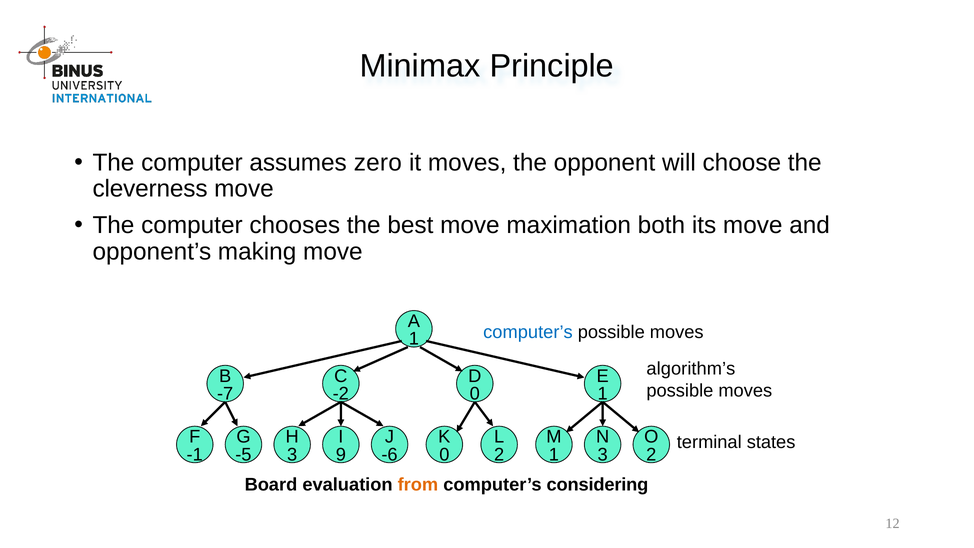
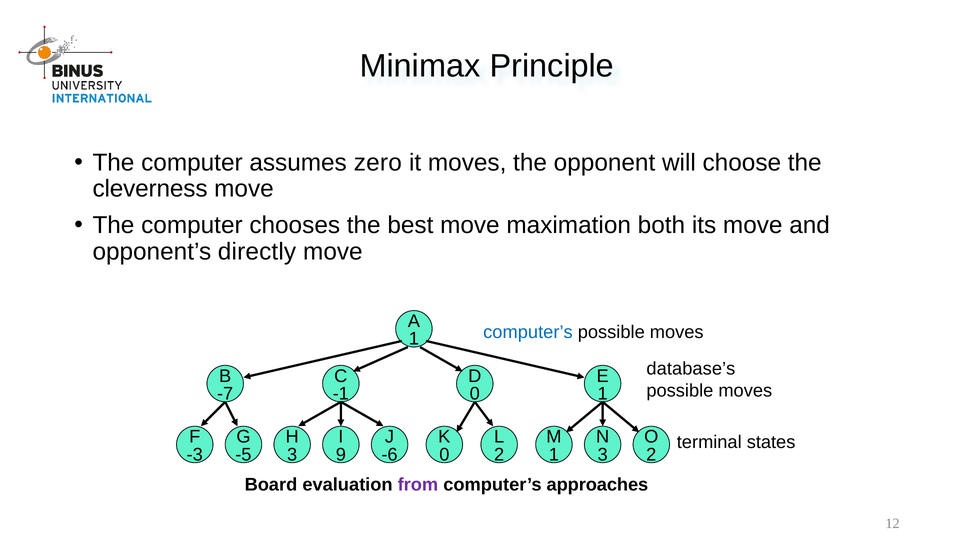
making: making -> directly (257, 252)
algorithm’s: algorithm’s -> database’s (691, 369)
-2: -2 -> -1 (341, 394)
-1: -1 -> -3 (195, 455)
from colour: orange -> purple (418, 485)
considering: considering -> approaches (597, 485)
